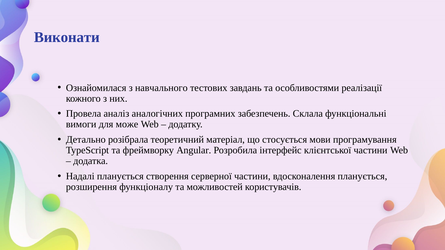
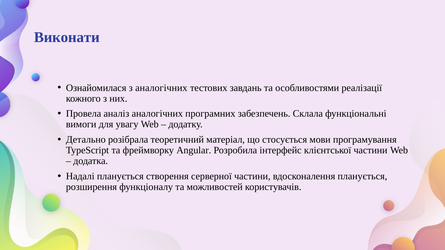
з навчального: навчального -> аналогічних (161, 88)
може: може -> увагу (127, 125)
